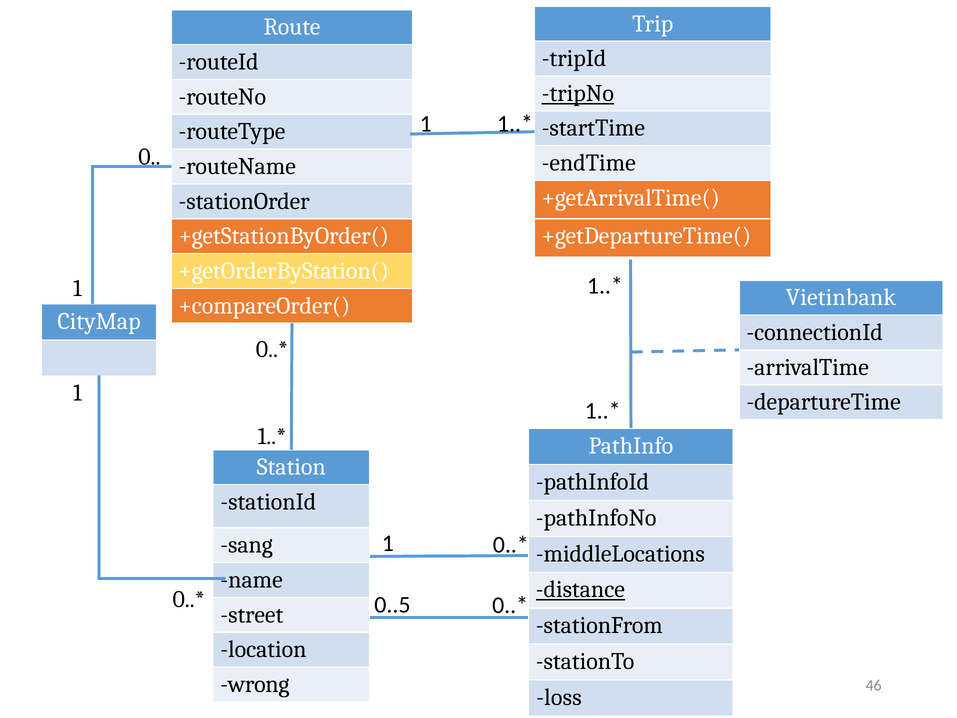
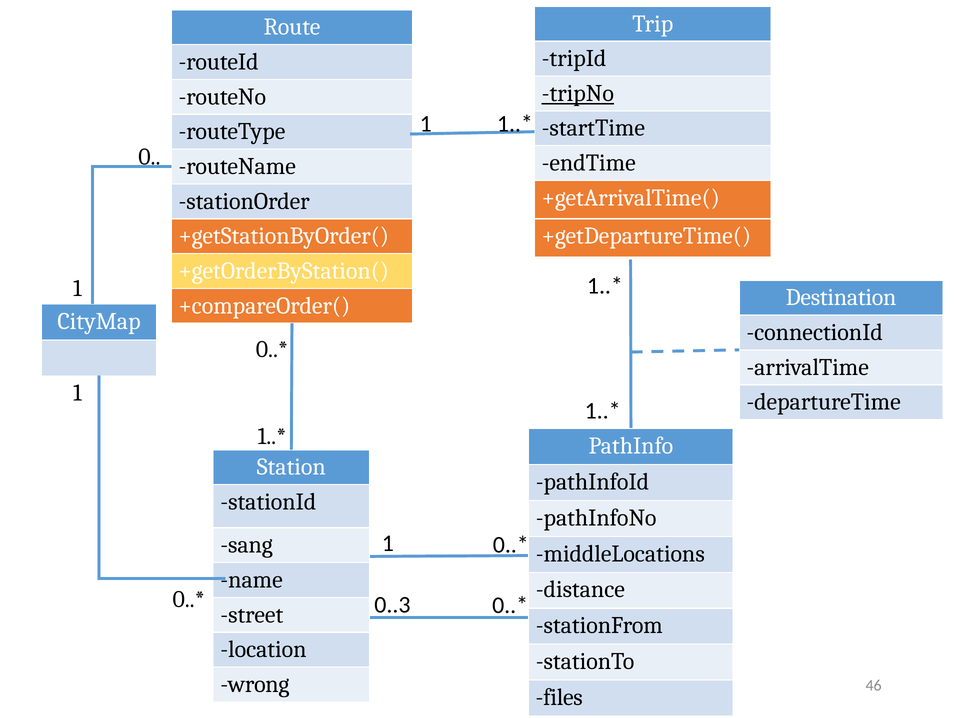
Vietinbank: Vietinbank -> Destination (841, 297)
distance underline: present -> none (580, 589)
0..5: 0..5 -> 0..3 (392, 605)
loss: loss -> files (559, 697)
